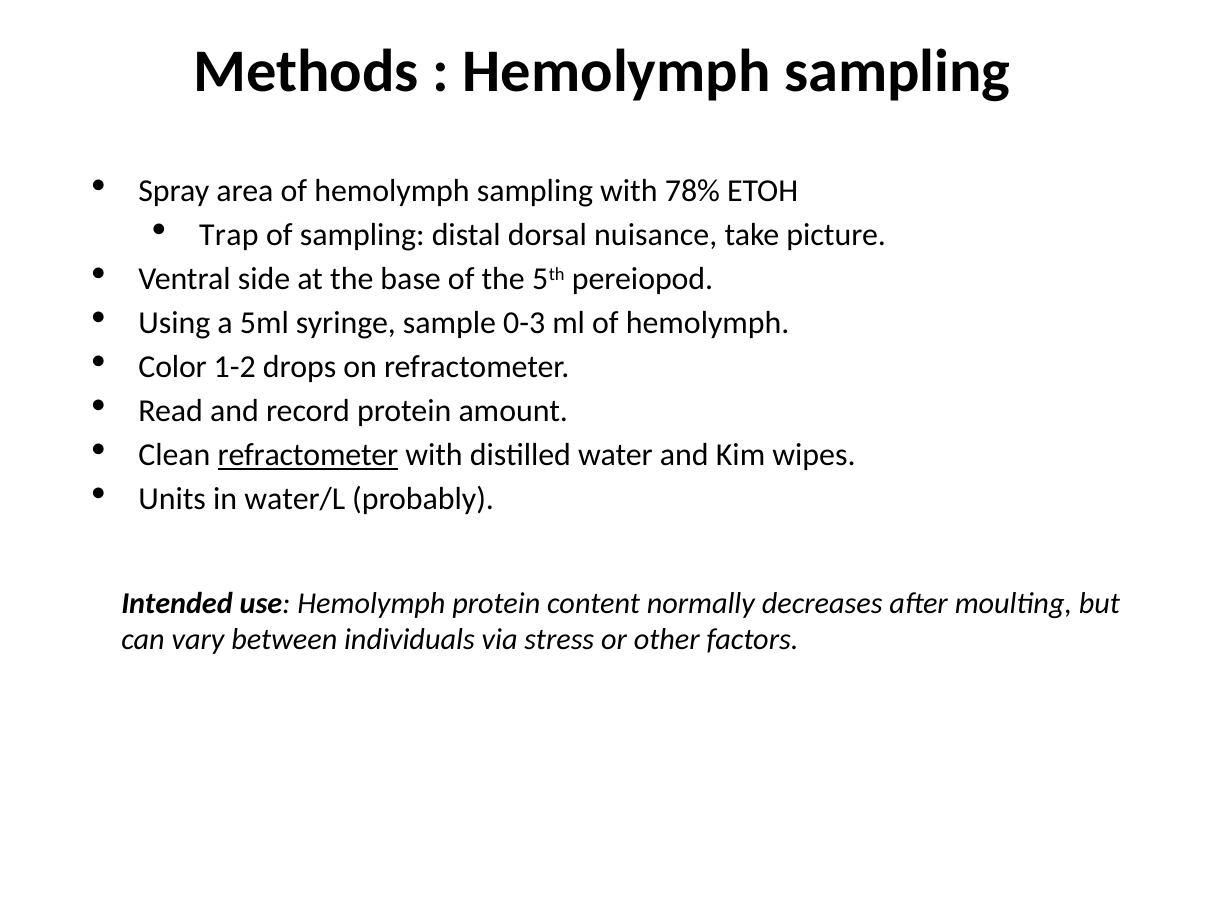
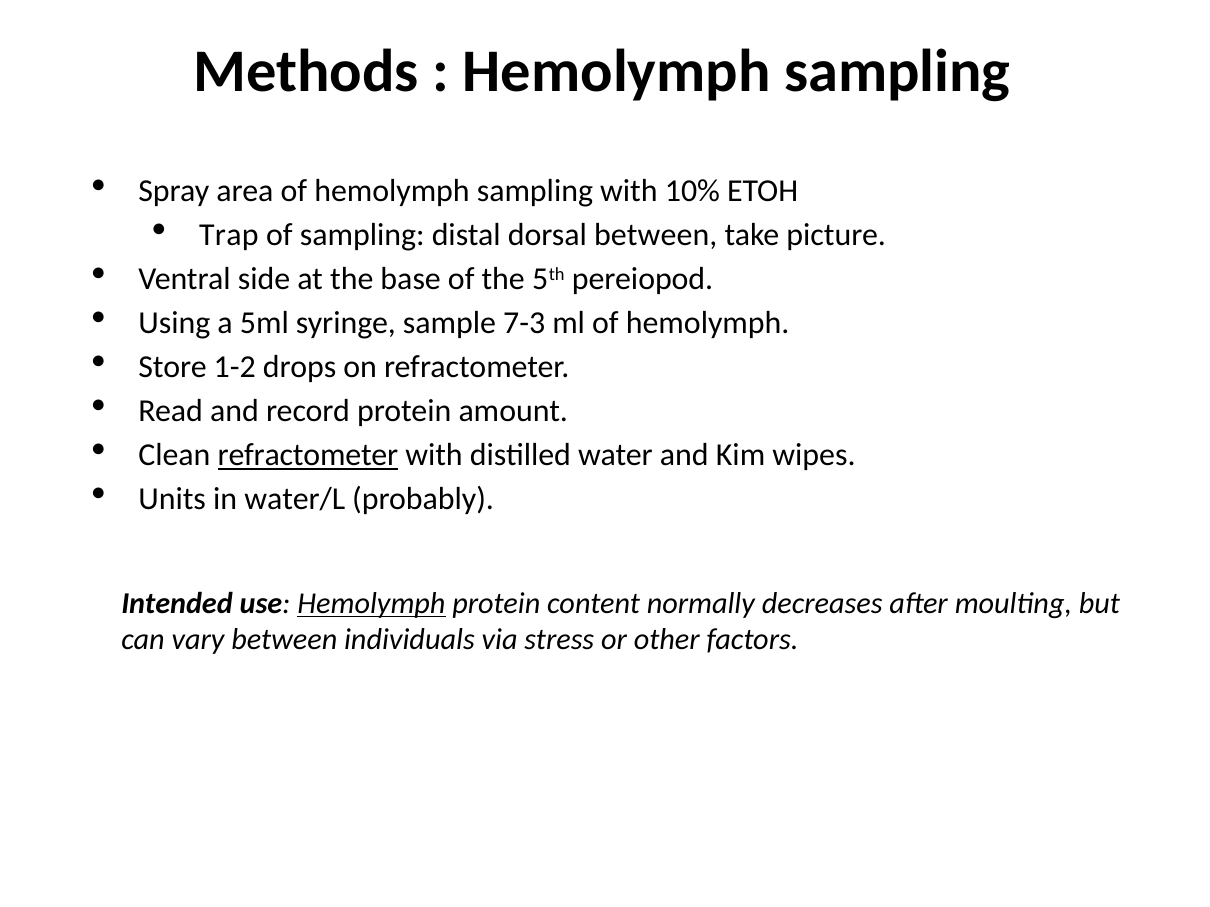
78%: 78% -> 10% (692, 191)
dorsal nuisance: nuisance -> between (656, 236)
0-3: 0-3 -> 7-3 (524, 324)
Color: Color -> Store (173, 368)
Hemolymph underline: none -> present (371, 604)
